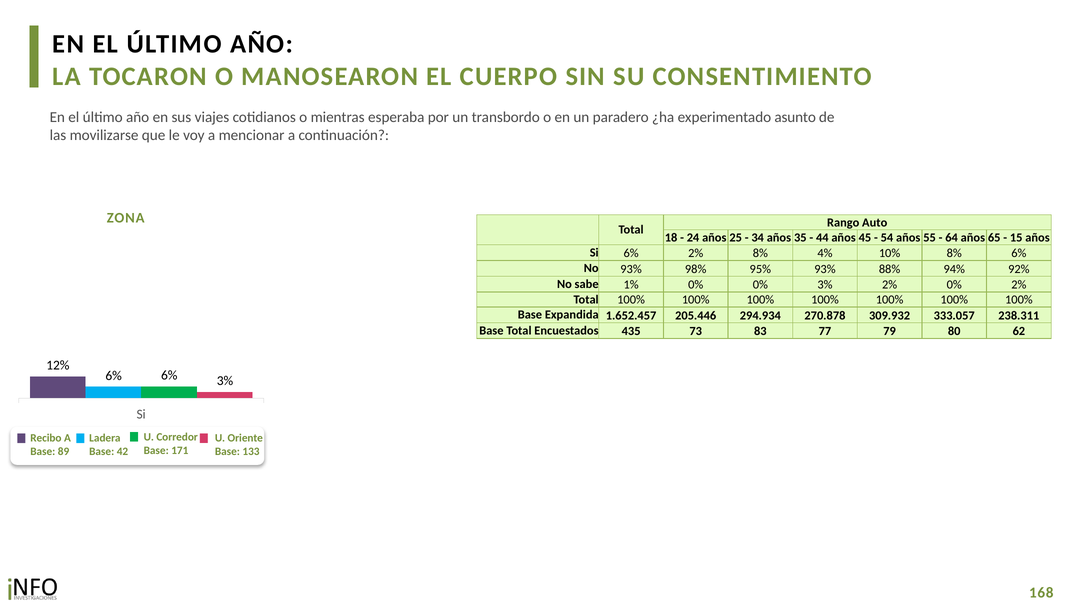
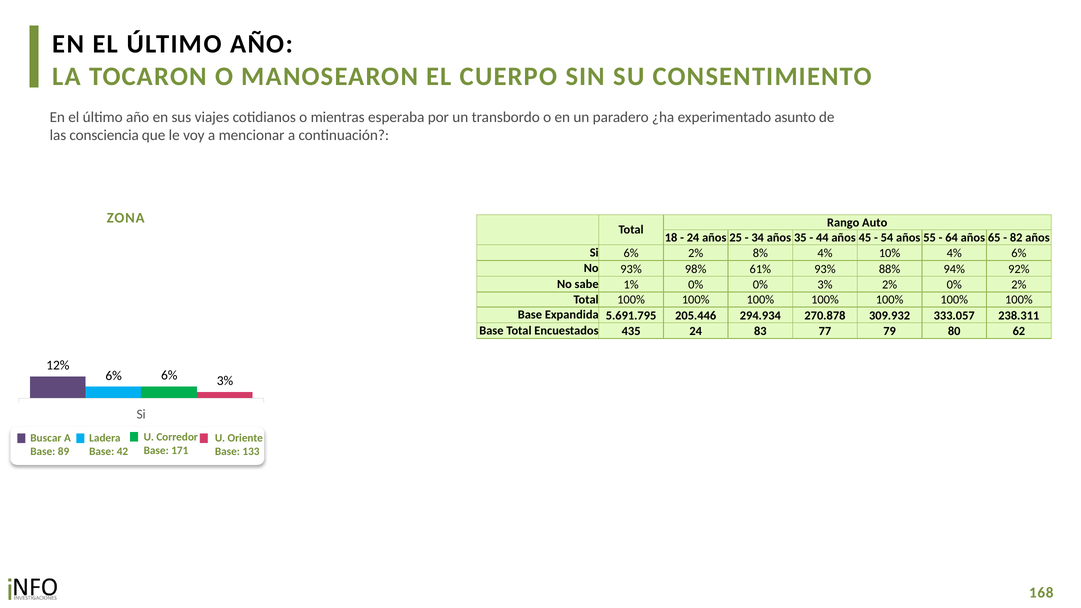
movilizarse: movilizarse -> consciencia (104, 135)
15: 15 -> 82 (1016, 238)
10% 8%: 8% -> 4% (954, 253)
95%: 95% -> 61% (760, 269)
1.652.457: 1.652.457 -> 5.691.795 (631, 316)
435 73: 73 -> 24 (696, 331)
Recibo: Recibo -> Buscar (46, 438)
